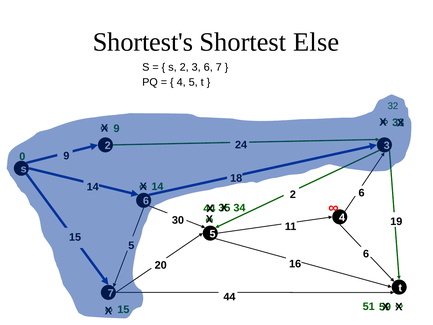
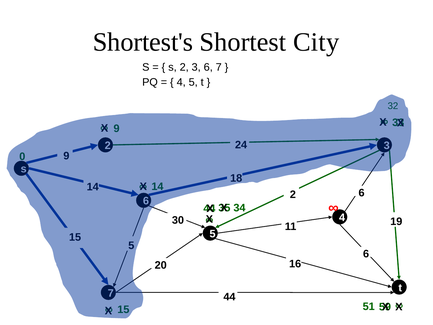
Else: Else -> City (316, 42)
